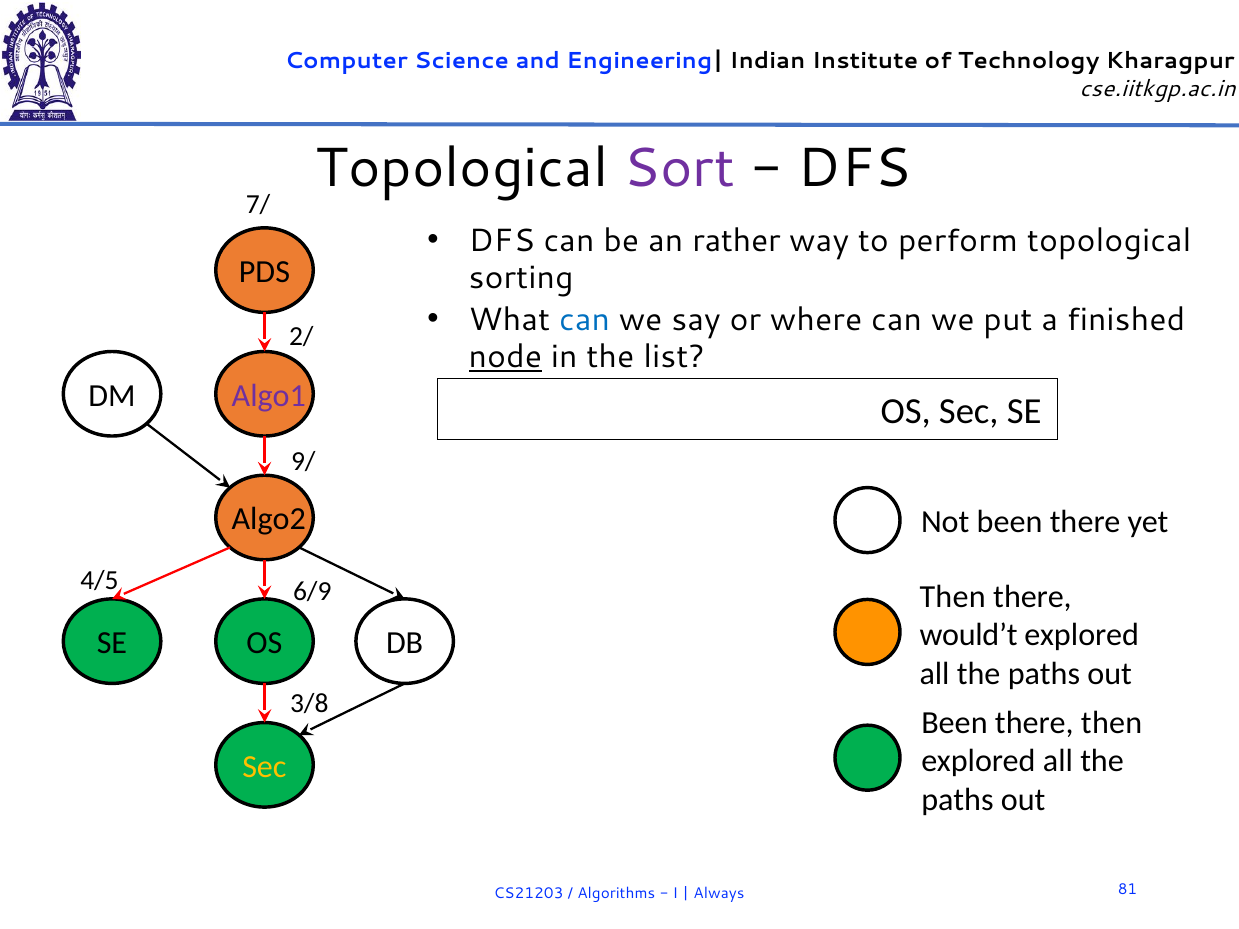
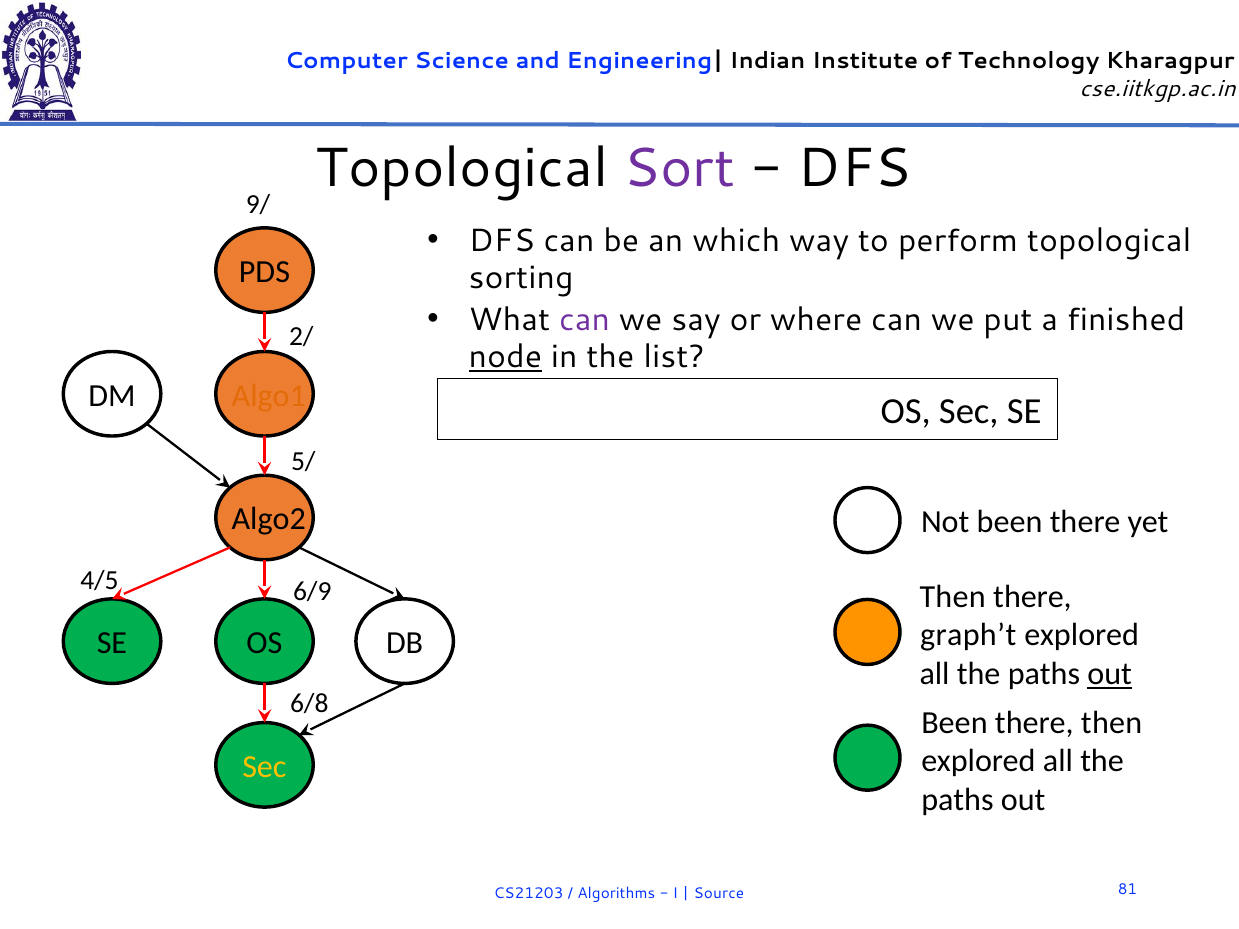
7/: 7/ -> 9/ (258, 205)
rather: rather -> which (736, 241)
can colour: blue -> purple (585, 320)
Algo1 colour: purple -> orange (269, 396)
9/: 9/ -> 5/ (303, 461)
would’t: would’t -> graph’t (968, 636)
out underline: none -> present (1110, 674)
3/8: 3/8 -> 6/8 (309, 704)
Always: Always -> Source (719, 893)
